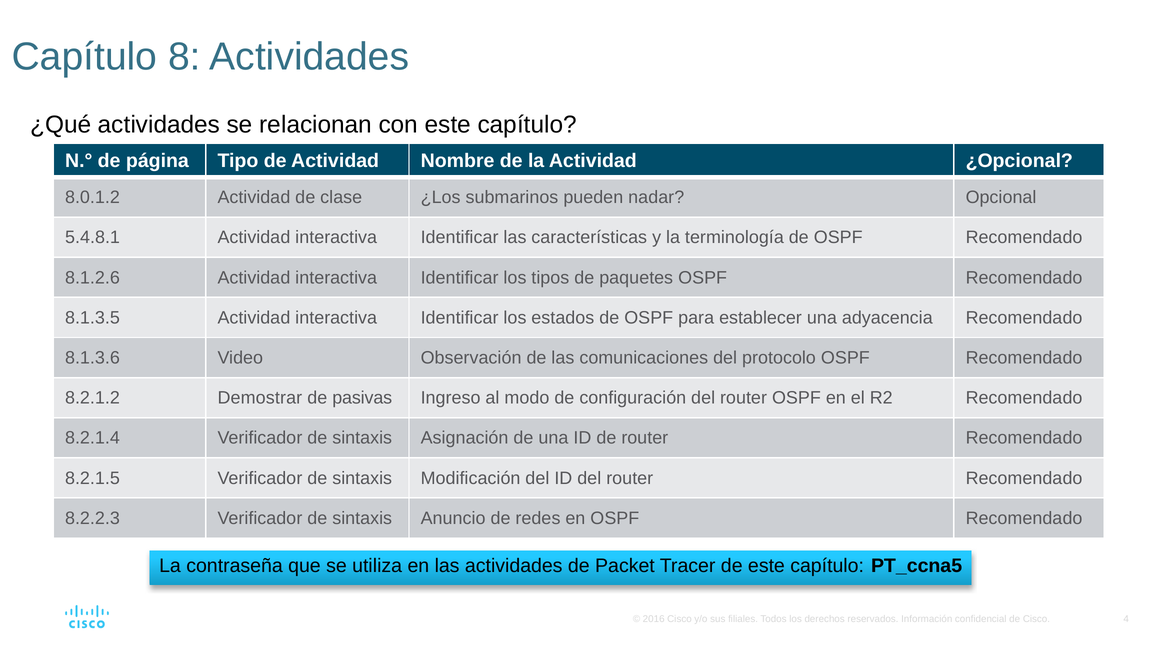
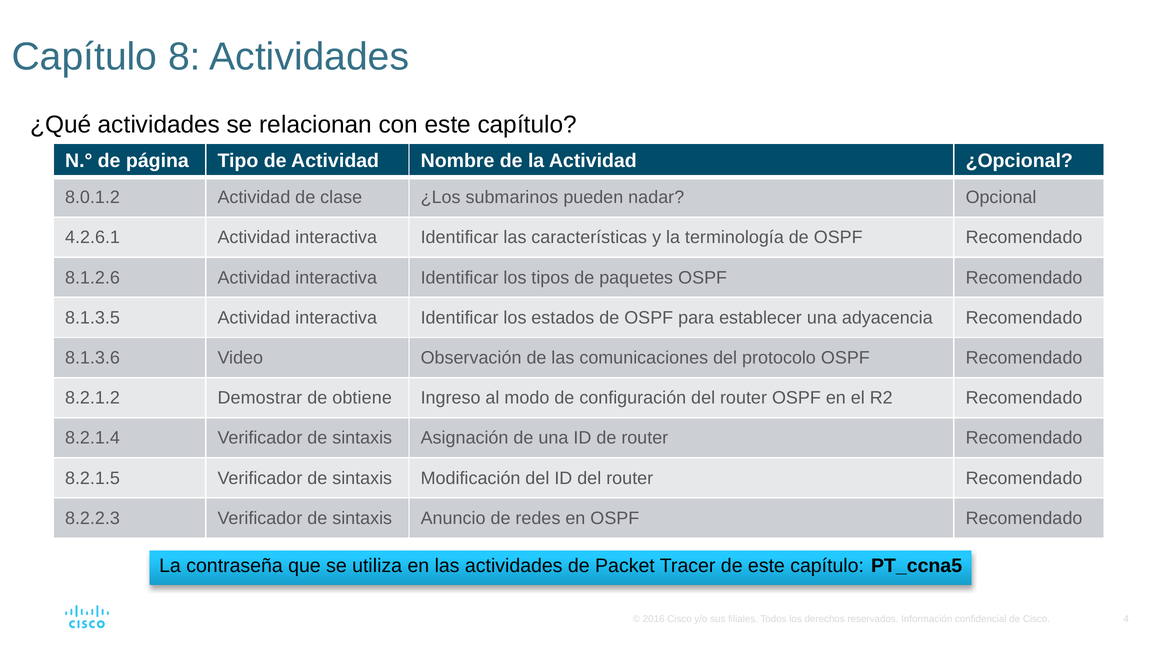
5.4.8.1: 5.4.8.1 -> 4.2.6.1 (93, 238)
pasivas: pasivas -> obtiene (362, 398)
